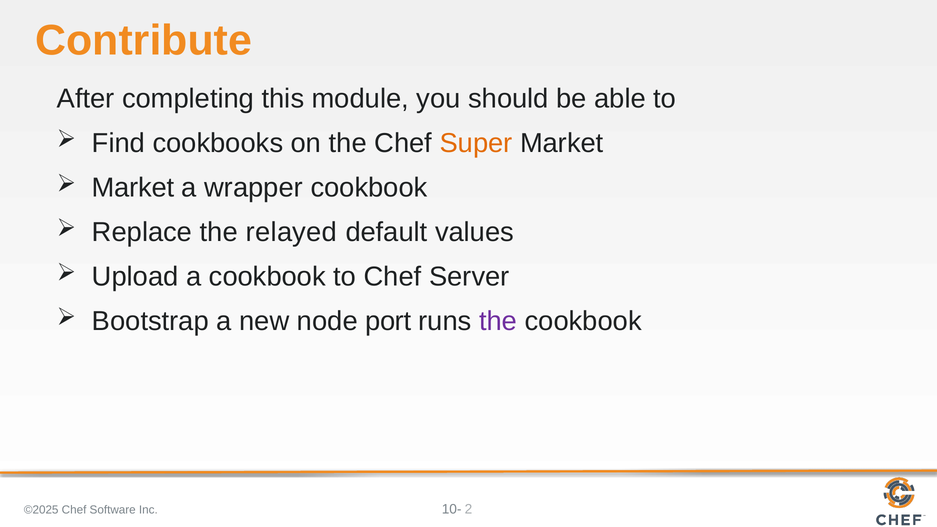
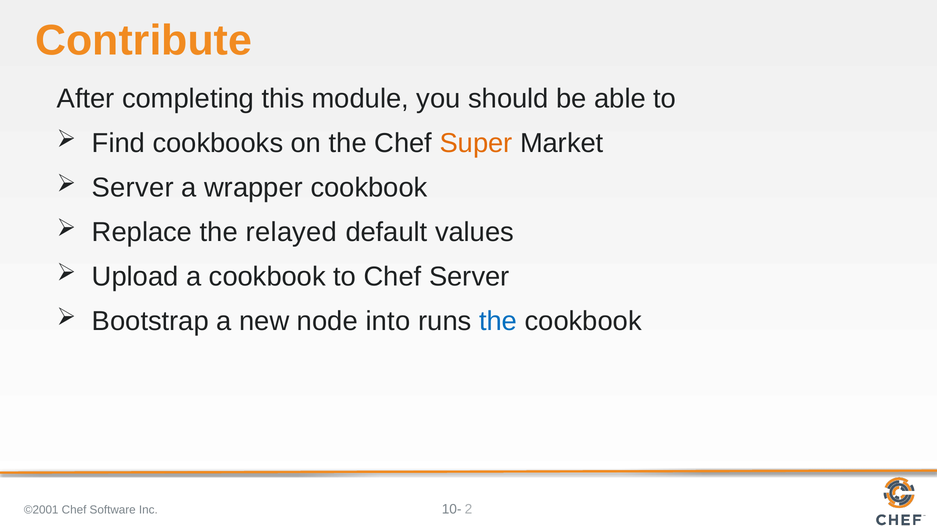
Market: Market -> Server (133, 188)
port: port -> into (388, 321)
the colour: purple -> blue (498, 321)
©2025: ©2025 -> ©2001 (41, 510)
